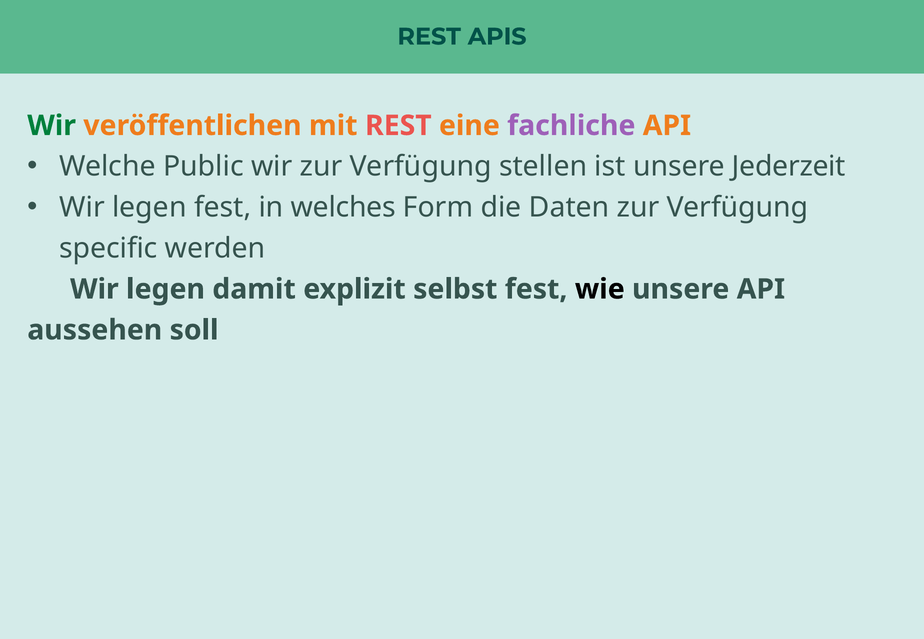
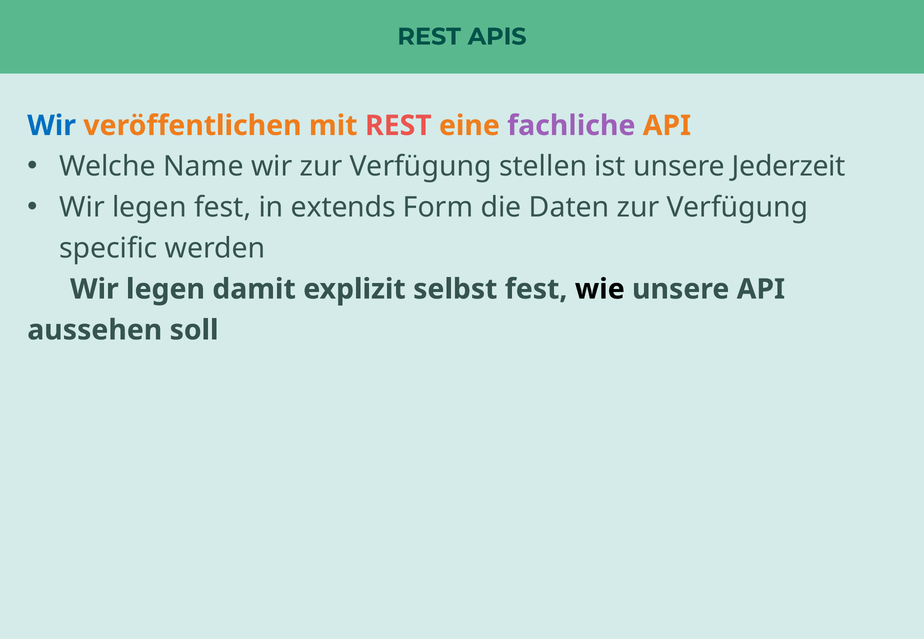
Wir colour: green -> blue (52, 126)
Public: Public -> Name (203, 167)
welches: welches -> extends (343, 208)
